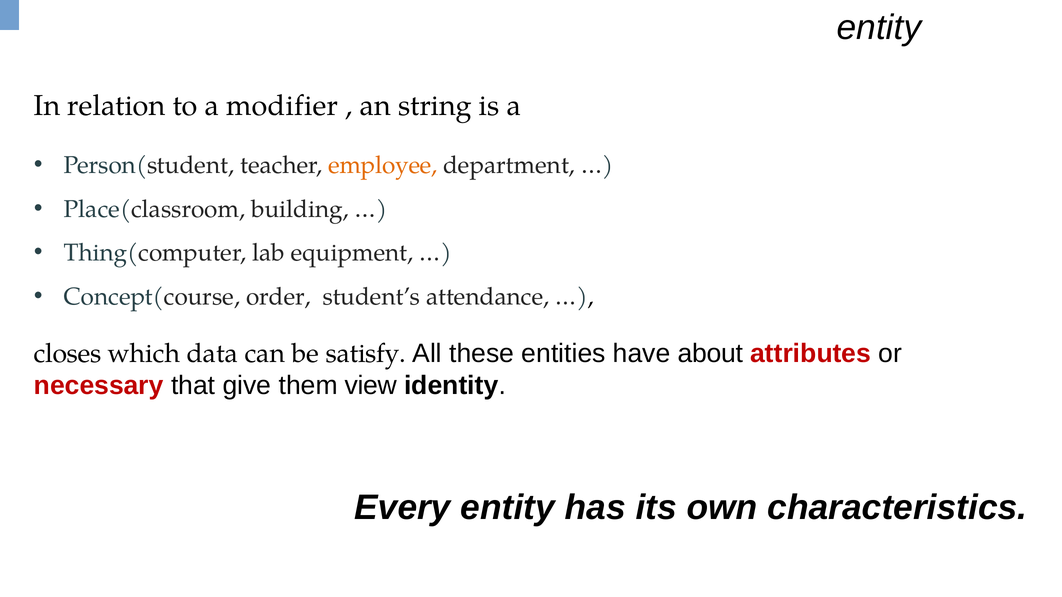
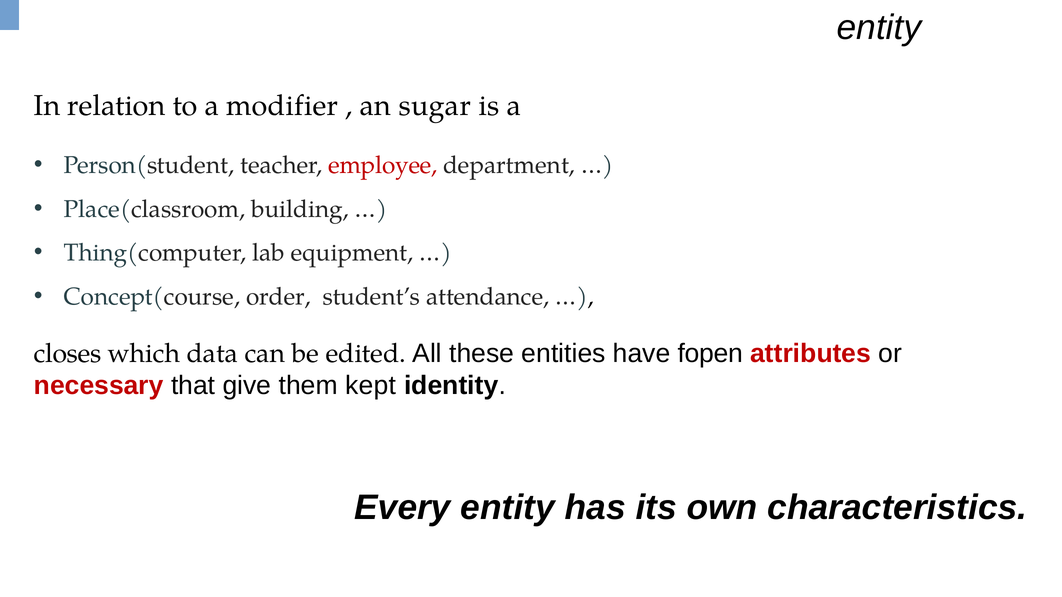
string: string -> sugar (435, 106)
employee colour: orange -> red (383, 165)
satisfy: satisfy -> edited (366, 354)
about: about -> fopen (710, 354)
view: view -> kept (371, 386)
